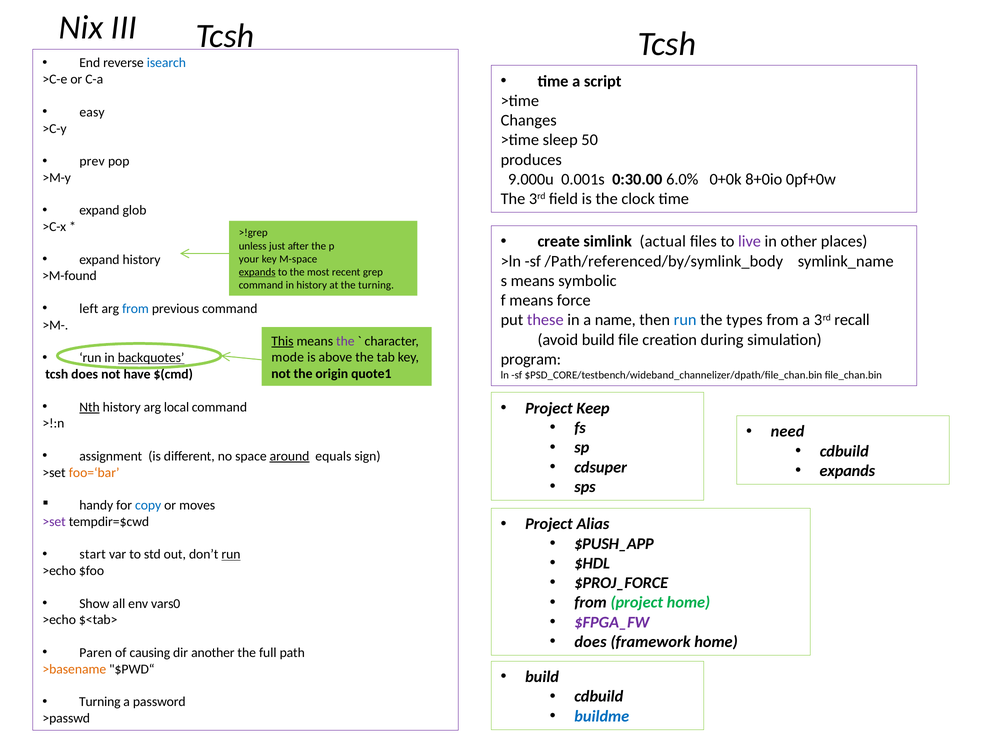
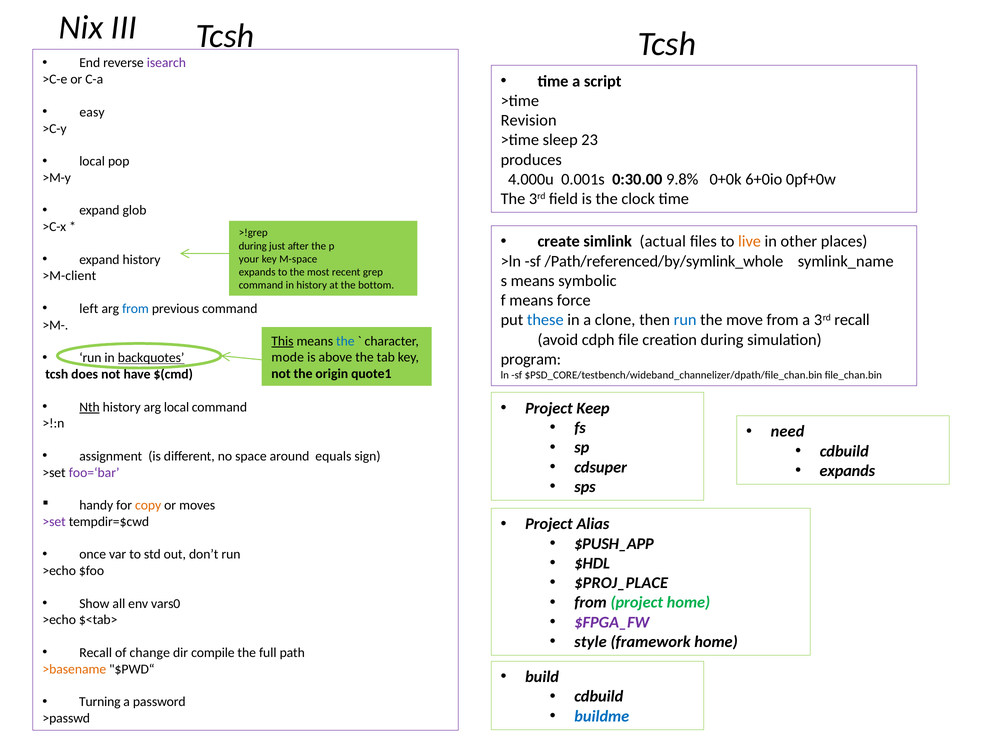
isearch colour: blue -> purple (166, 63)
Changes: Changes -> Revision (529, 120)
50: 50 -> 23 (590, 140)
prev: prev -> local (92, 161)
9.000u: 9.000u -> 4.000u (531, 179)
6.0%: 6.0% -> 9.8% (682, 179)
8+0io: 8+0io -> 6+0io (764, 179)
live colour: purple -> orange (750, 242)
unless: unless -> during (253, 246)
/Path/referenced/by/symlink_body: /Path/referenced/by/symlink_body -> /Path/referenced/by/symlink_whole (664, 261)
expands underline: present -> none (257, 272)
>M-found: >M-found -> >M-client (69, 276)
the turning: turning -> bottom (376, 285)
these colour: purple -> blue (545, 320)
name: name -> clone (615, 320)
types: types -> move (745, 320)
avoid build: build -> cdph (598, 340)
the colour: purple -> blue (345, 341)
around underline: present -> none (290, 456)
foo=‘bar colour: orange -> purple (94, 473)
copy colour: blue -> orange (148, 506)
start: start -> once (93, 555)
run underline: present -> none (231, 555)
$PROJ_FORCE: $PROJ_FORCE -> $PROJ_PLACE (621, 583)
does: does -> style (591, 642)
Paren: Paren -> Recall (96, 653)
causing: causing -> change (150, 653)
another: another -> compile (213, 653)
